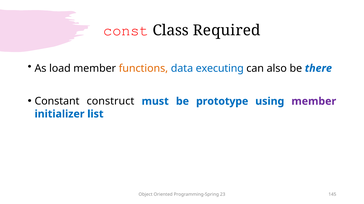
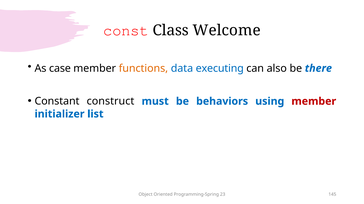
Required: Required -> Welcome (227, 31)
load: load -> case (60, 69)
prototype: prototype -> behaviors (222, 102)
member colour: purple -> red (314, 102)
